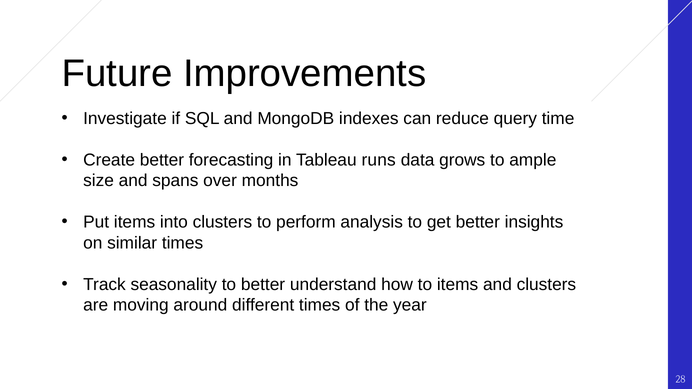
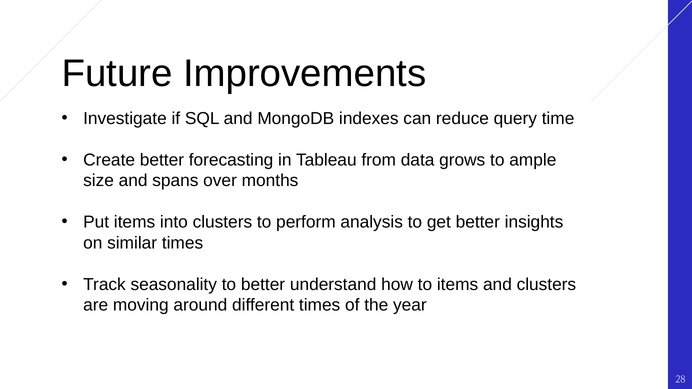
runs: runs -> from (379, 160)
